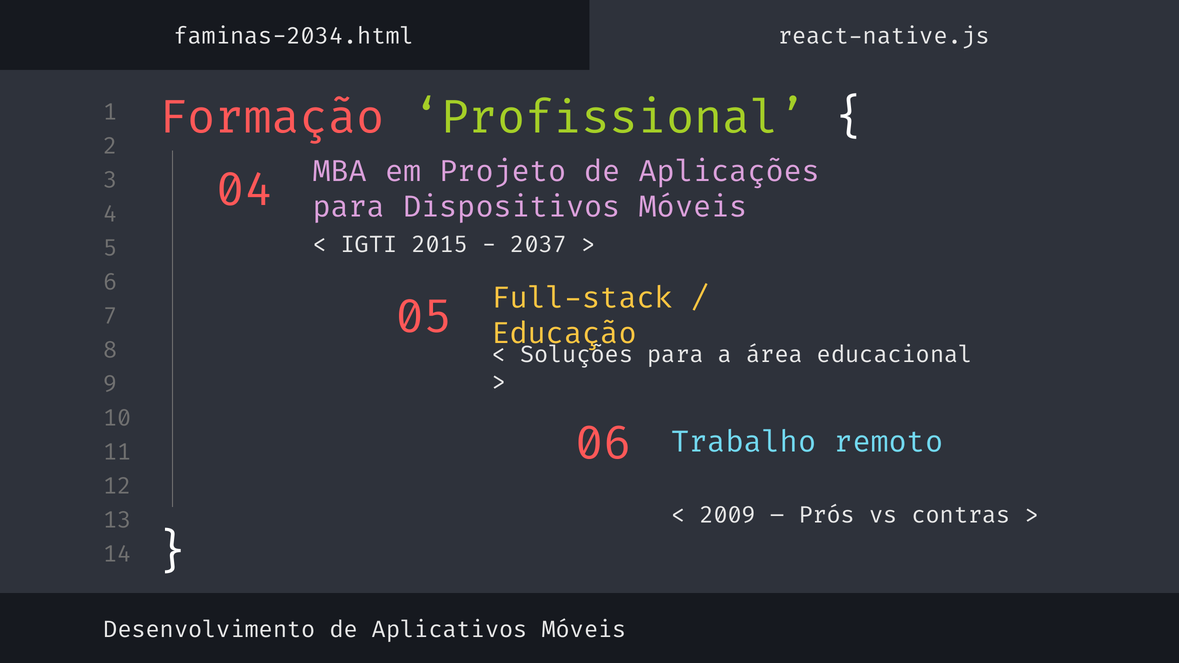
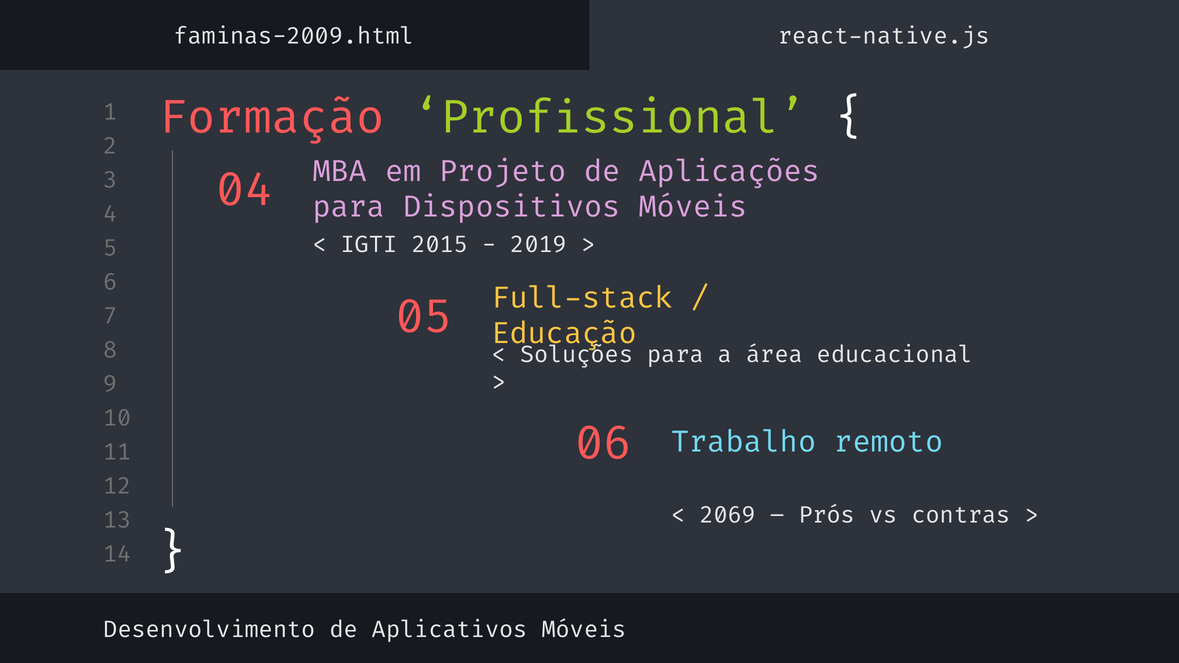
faminas-2034.html: faminas-2034.html -> faminas-2009.html (294, 36)
2037: 2037 -> 2019 (539, 245)
2009: 2009 -> 2069 (728, 515)
